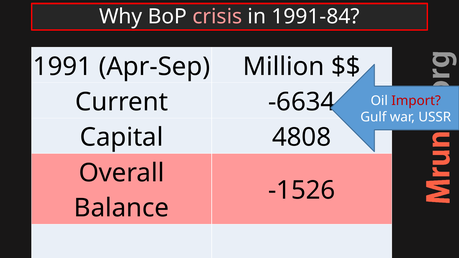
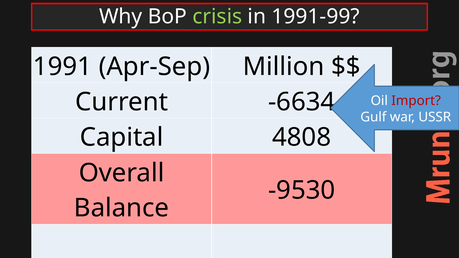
crisis colour: pink -> light green (217, 17)
1991-84: 1991-84 -> 1991-99 (316, 17)
-1526: -1526 -> -9530 (302, 191)
